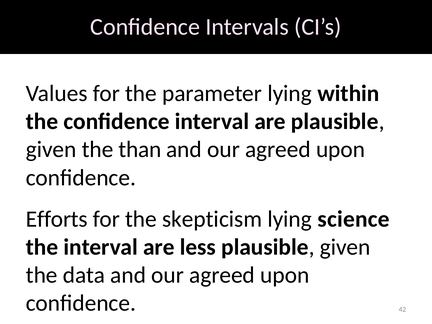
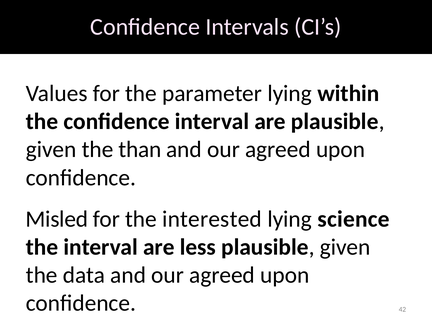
Efforts: Efforts -> Misled (57, 219)
skepticism: skepticism -> interested (212, 219)
